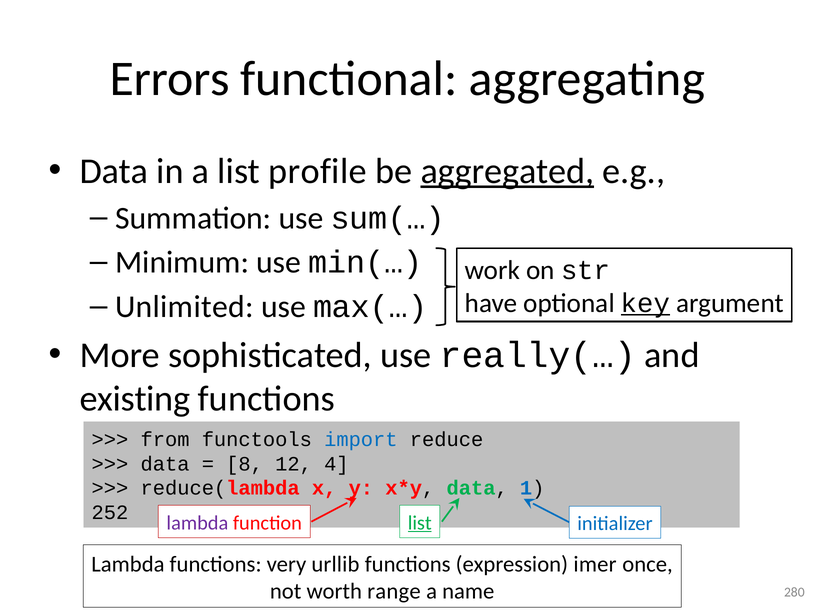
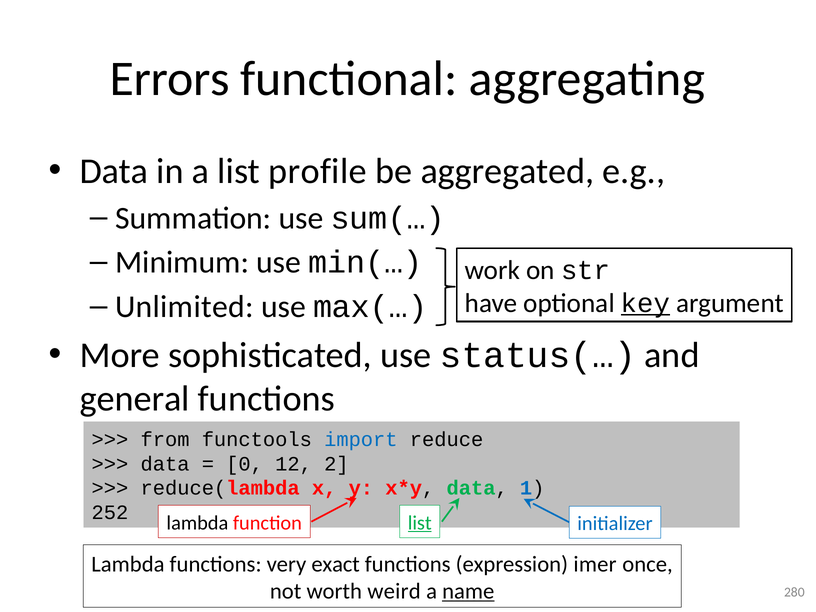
aggregated underline: present -> none (507, 171)
really(…: really(… -> status(… (538, 355)
existing: existing -> general (135, 399)
8: 8 -> 0 (245, 464)
4: 4 -> 2 (336, 464)
lambda colour: purple -> black (197, 523)
urllib: urllib -> exact (336, 564)
range: range -> weird (394, 591)
name underline: none -> present (468, 591)
